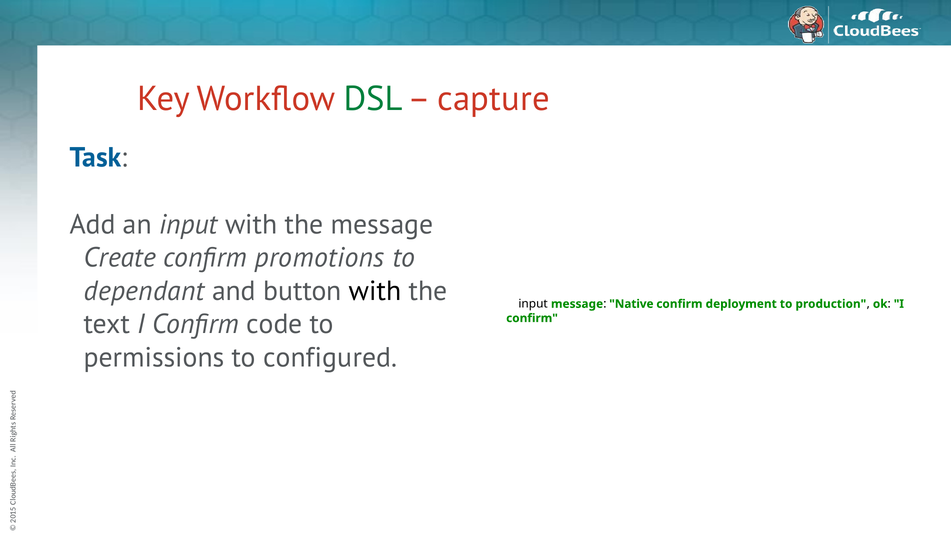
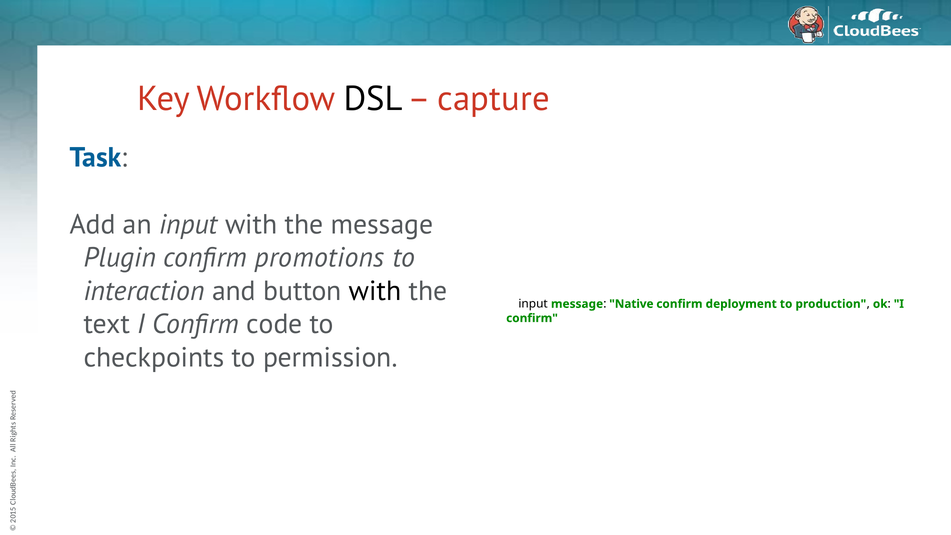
DSL colour: green -> black (373, 99)
Create: Create -> Plugin (120, 258)
dependant: dependant -> interaction (144, 291)
permissions: permissions -> checkpoints (154, 358)
configured: configured -> permission (330, 358)
